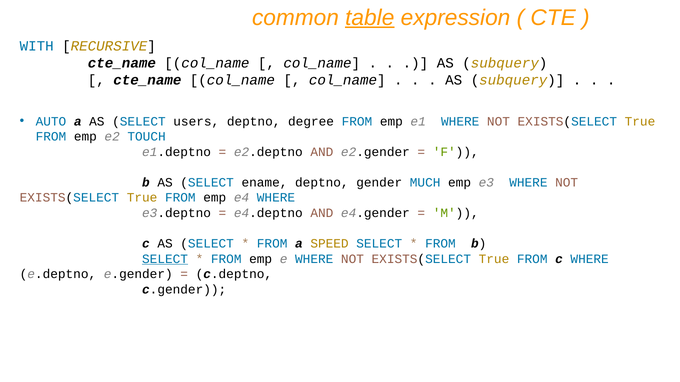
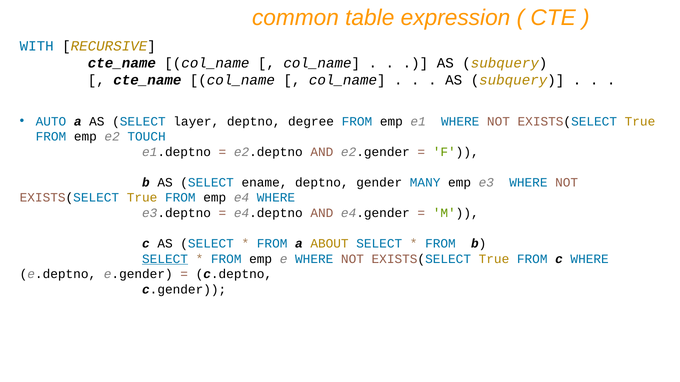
table underline: present -> none (370, 18)
users: users -> layer (196, 121)
MUCH: MUCH -> MANY (425, 183)
SPEED: SPEED -> ABOUT (330, 244)
